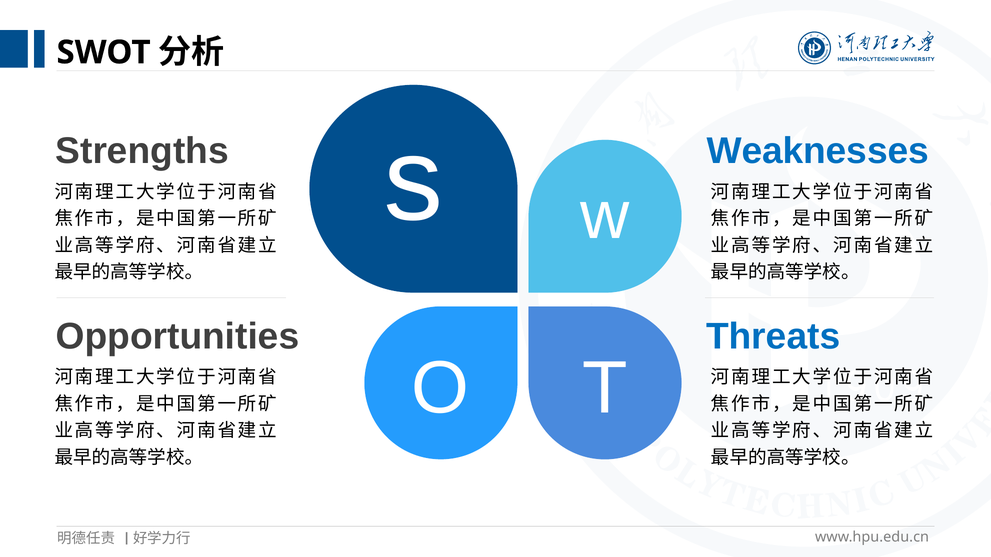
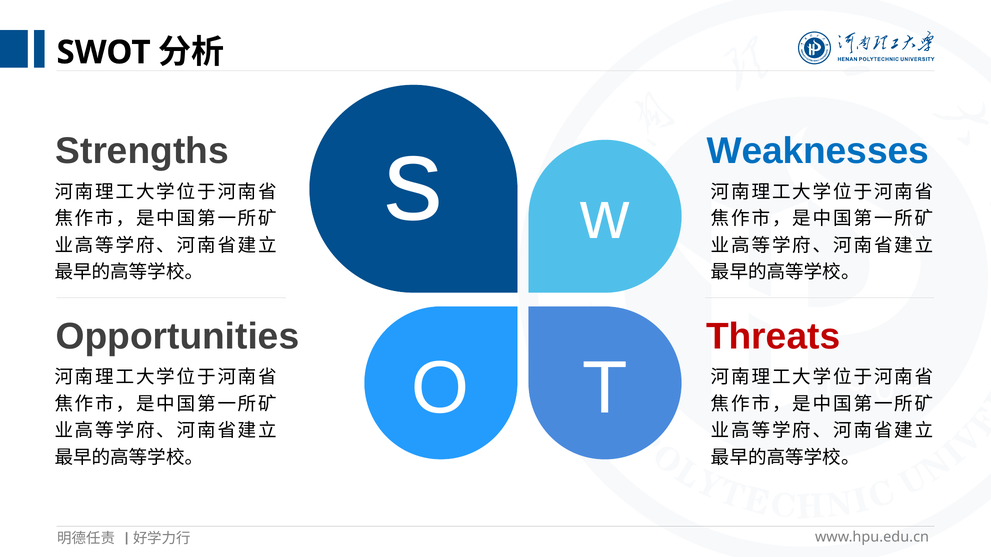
Threats colour: blue -> red (773, 337)
